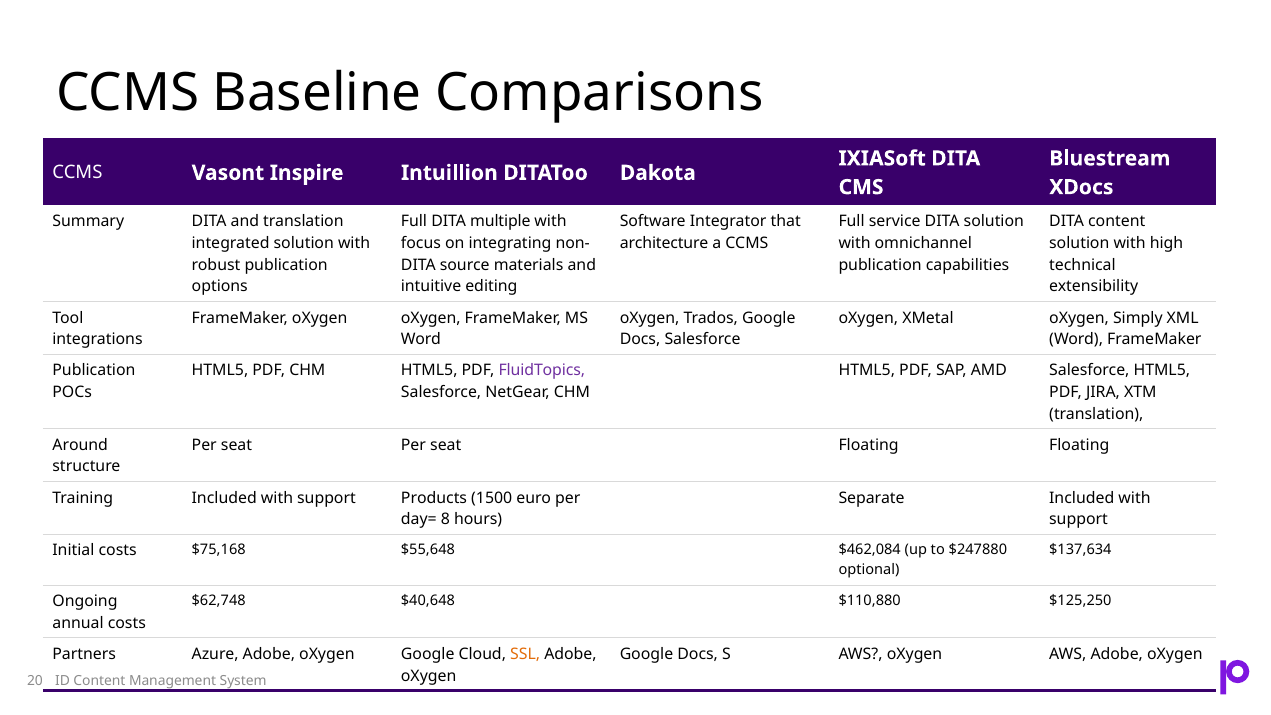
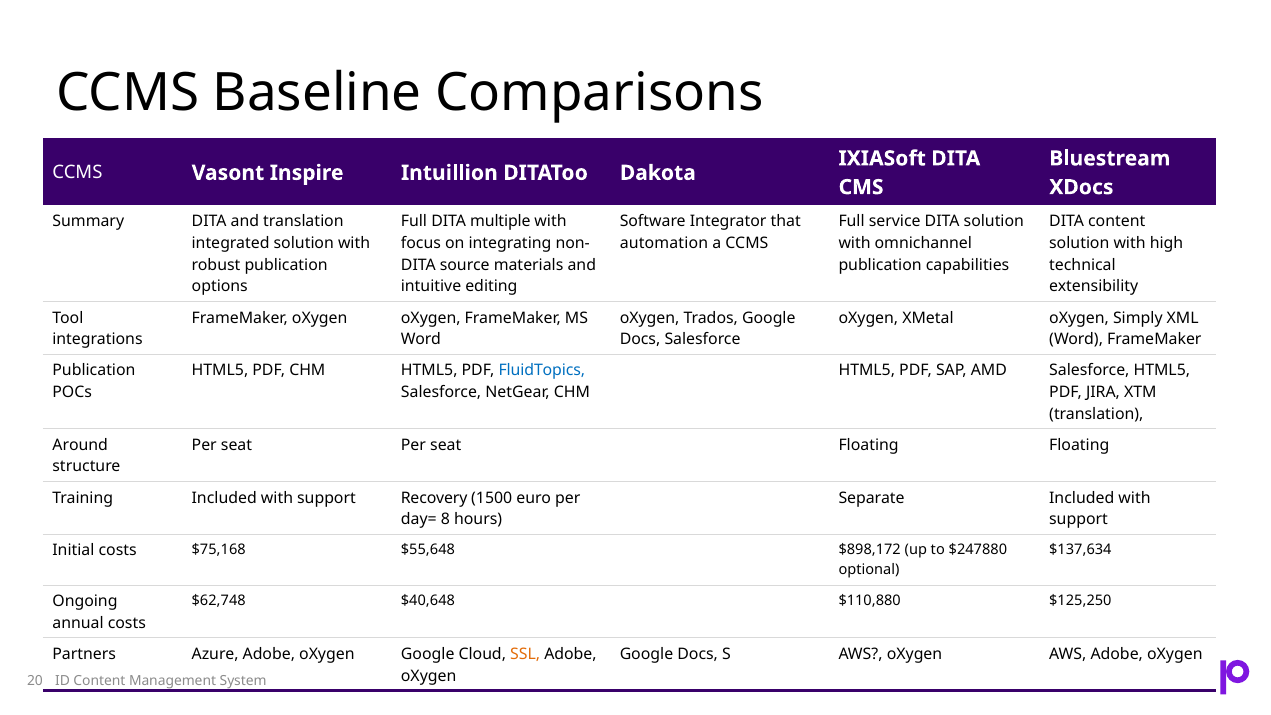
architecture: architecture -> automation (664, 243)
FluidTopics colour: purple -> blue (542, 371)
Products: Products -> Recovery (434, 498)
$462,084: $462,084 -> $898,172 (870, 550)
